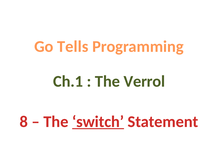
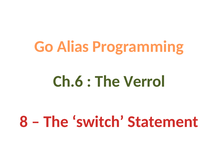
Tells: Tells -> Alias (73, 47)
Ch.1: Ch.1 -> Ch.6 (68, 82)
switch underline: present -> none (98, 122)
